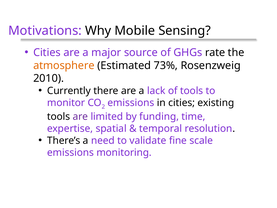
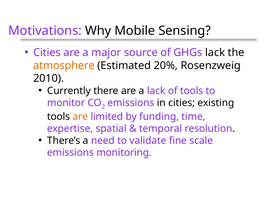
GHGs rate: rate -> lack (215, 52)
73%: 73% -> 20% (166, 65)
are colour: purple -> orange (80, 116)
